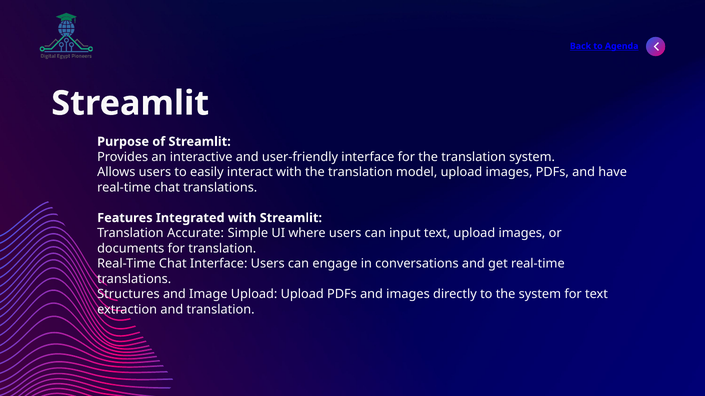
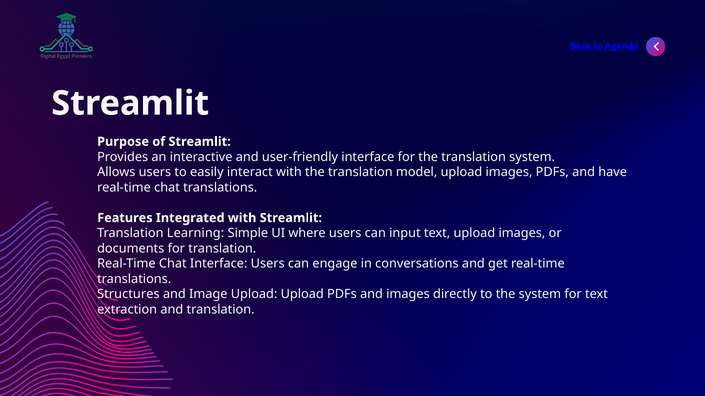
Accurate: Accurate -> Learning (196, 233)
